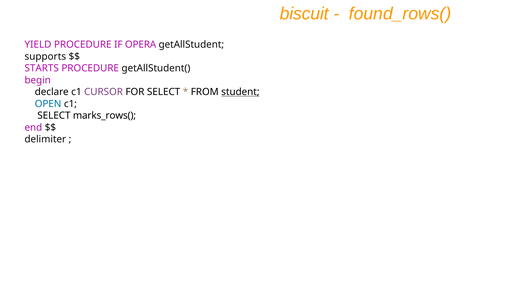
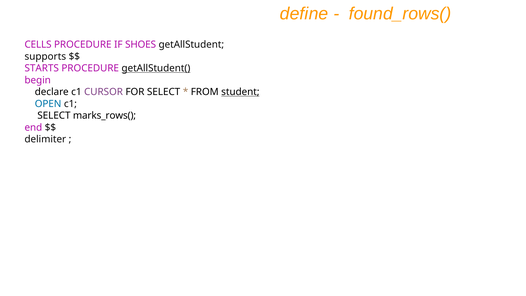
biscuit: biscuit -> define (304, 14)
YIELD: YIELD -> CELLS (38, 45)
OPERA: OPERA -> SHOES (141, 45)
getAllStudent( underline: none -> present (156, 68)
